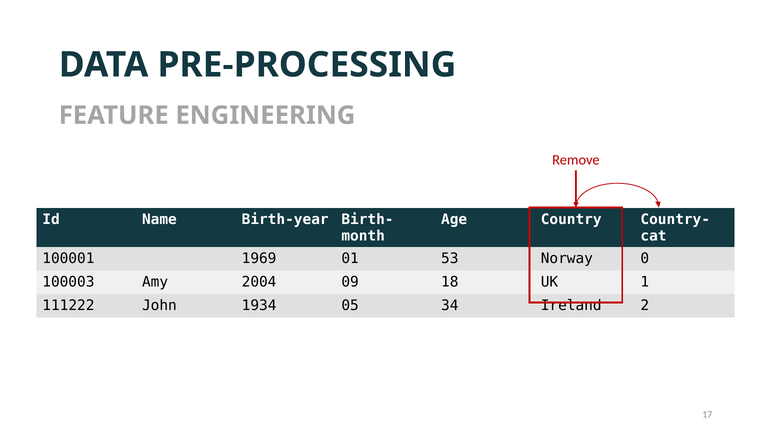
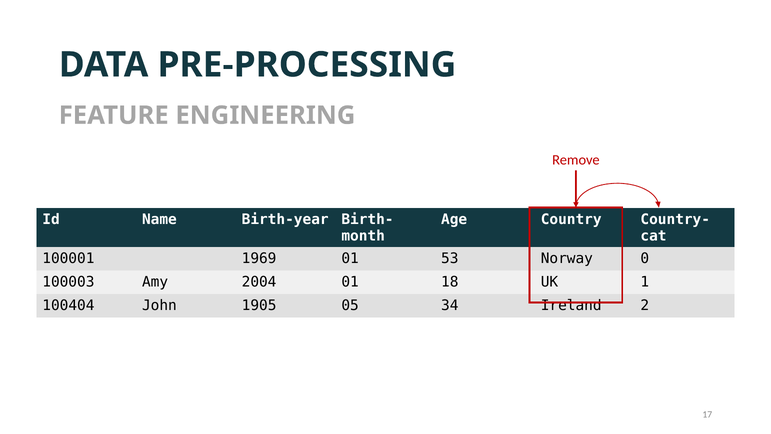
2004 09: 09 -> 01 (350, 282)
111222: 111222 -> 100404 (68, 305)
1934: 1934 -> 1905 (259, 305)
